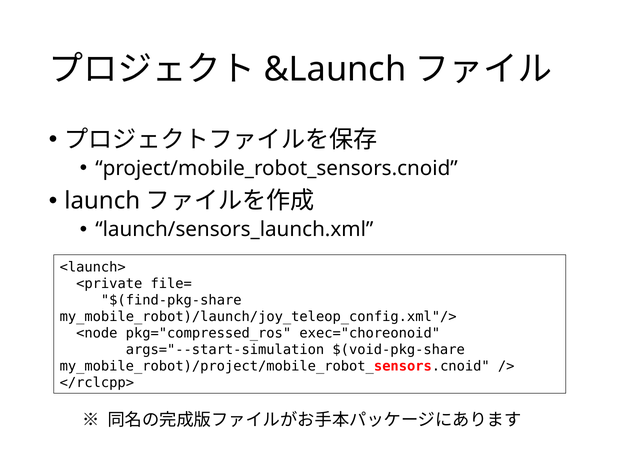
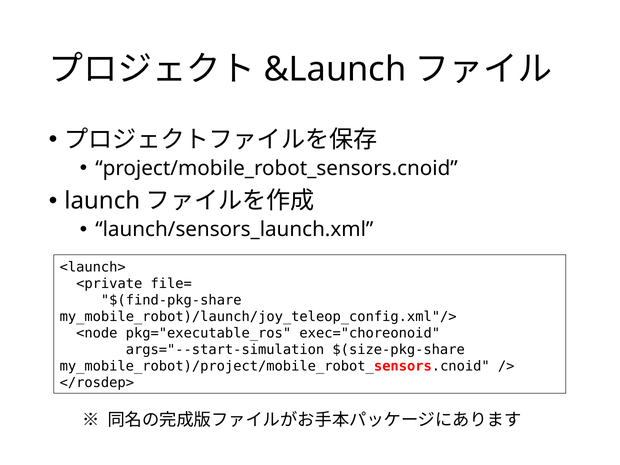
pkg="compressed_ros: pkg="compressed_ros -> pkg="executable_ros (208, 333)
$(void-pkg-share: $(void-pkg-share -> $(size-pkg-share (399, 350)
</rclcpp>: </rclcpp> -> </rosdep> (97, 383)
